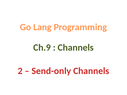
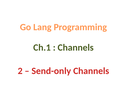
Ch.9: Ch.9 -> Ch.1 (42, 48)
